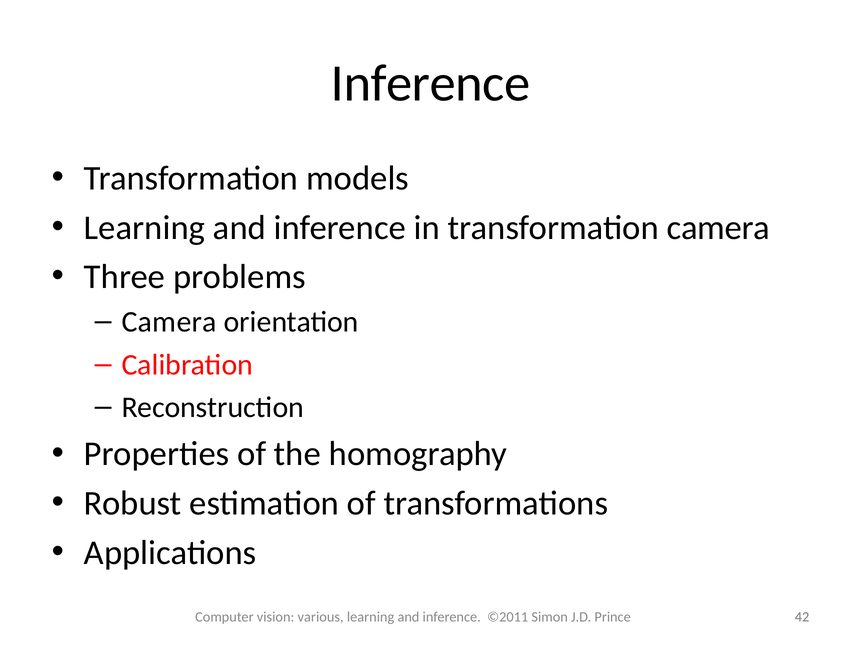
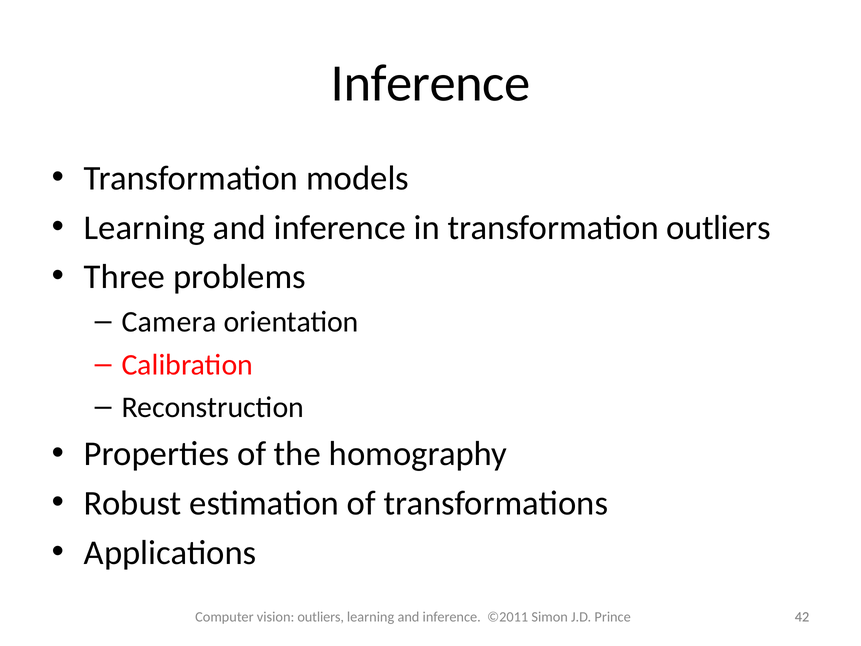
transformation camera: camera -> outliers (718, 228)
vision various: various -> outliers (321, 617)
